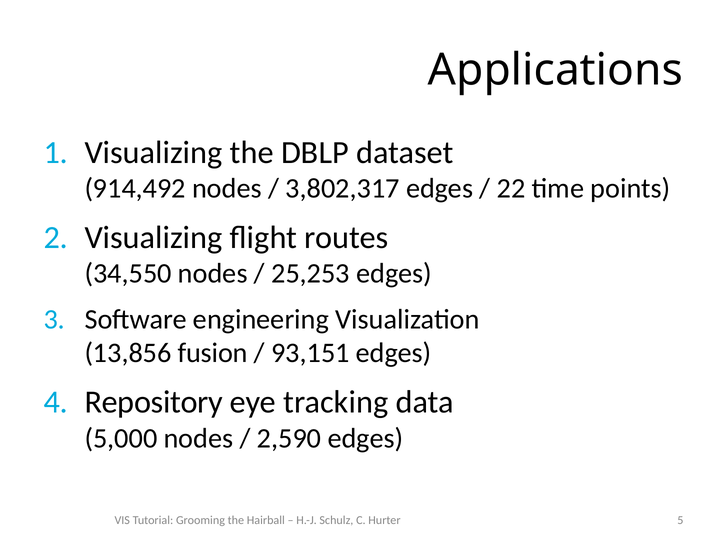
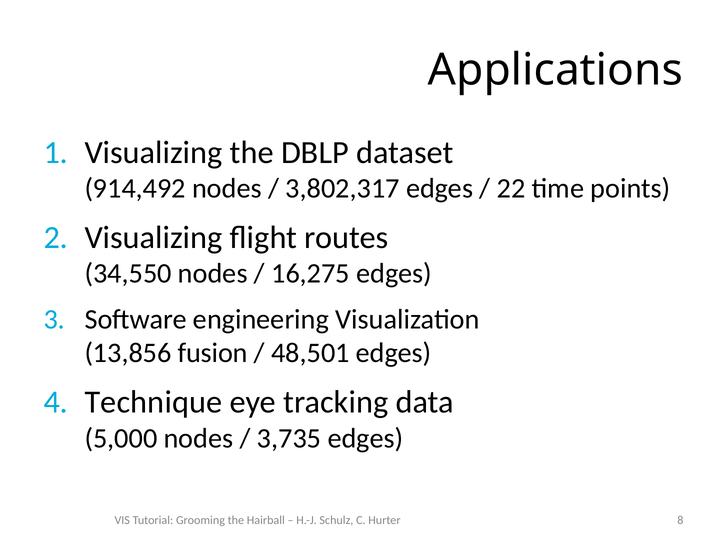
25,253: 25,253 -> 16,275 (311, 274)
93,151: 93,151 -> 48,501 (310, 353)
Repository: Repository -> Technique (153, 402)
2,590: 2,590 -> 3,735 (289, 438)
5: 5 -> 8 (680, 521)
